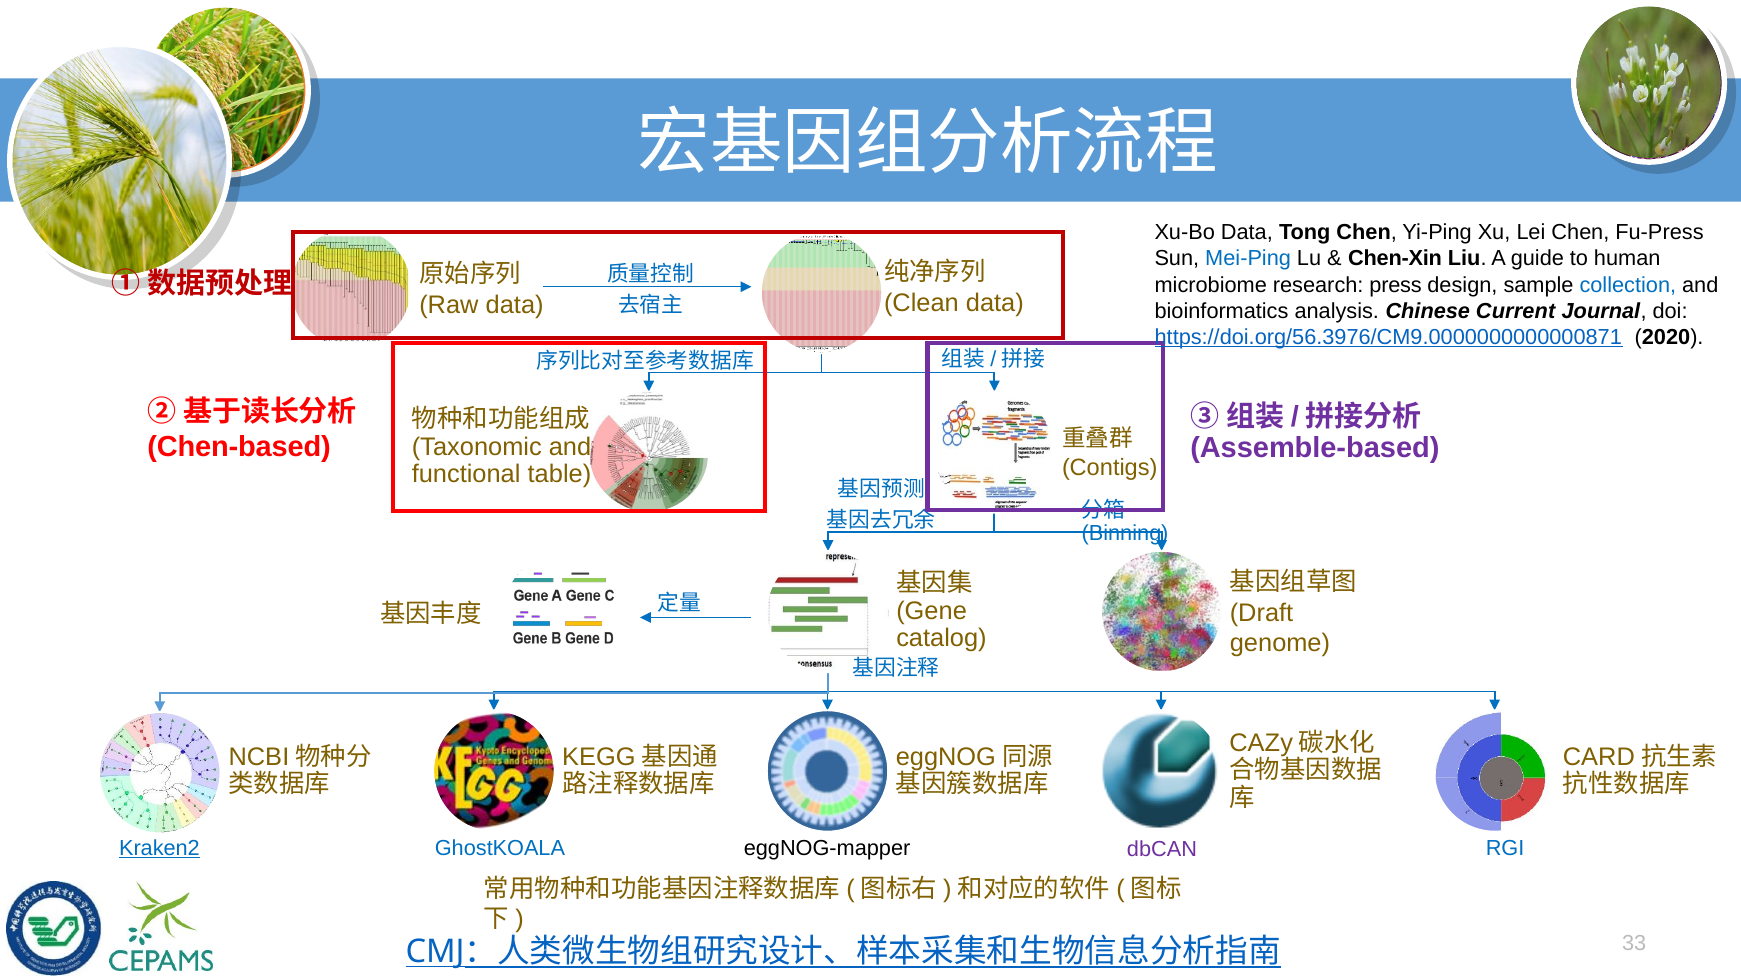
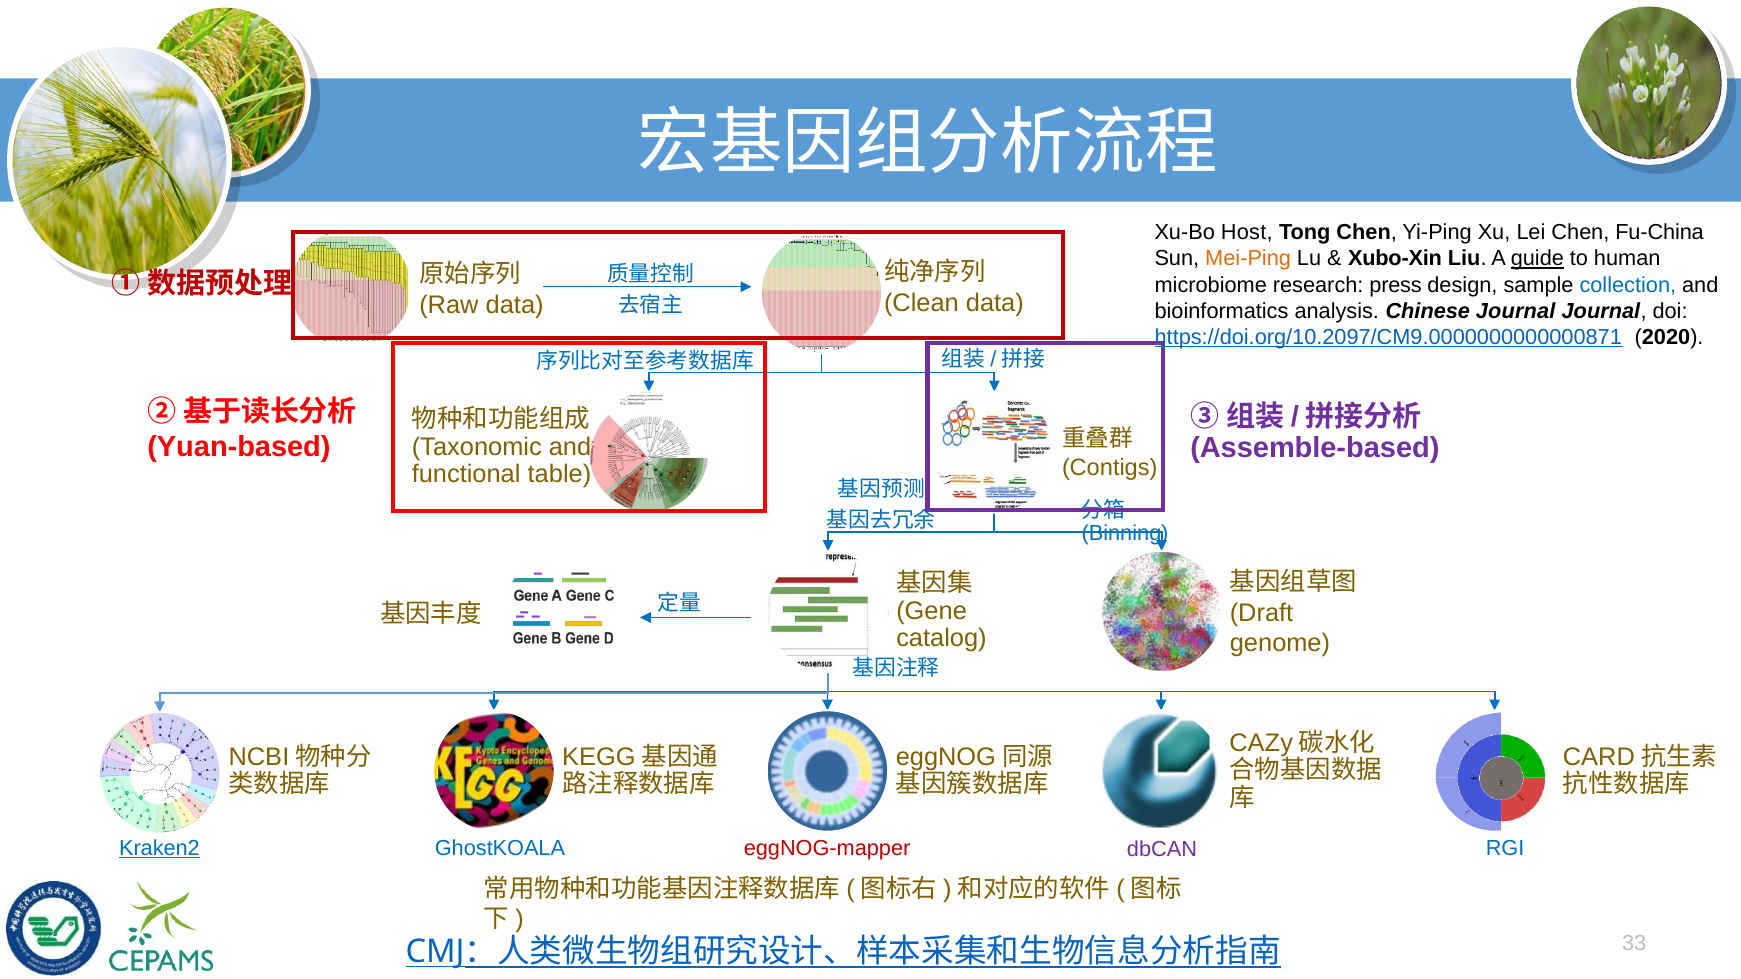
Xu-Bo Data: Data -> Host (1247, 233)
Fu-Press: Fu-Press -> Fu-China (1660, 233)
Mei-Ping colour: blue -> orange (1248, 259)
Chen-Xin: Chen-Xin -> Xubo-Xin (1395, 259)
guide underline: none -> present (1537, 259)
Chinese Current: Current -> Journal (1516, 311)
https://doi.org/56.3976/CM9.0000000000000871: https://doi.org/56.3976/CM9.0000000000000871 -> https://doi.org/10.2097/CM9.0000000000000871 (1388, 337)
Chen-based: Chen-based -> Yuan-based (239, 447)
eggNOG-mapper colour: black -> red (827, 848)
